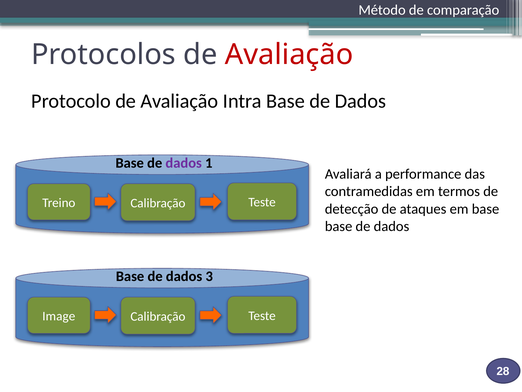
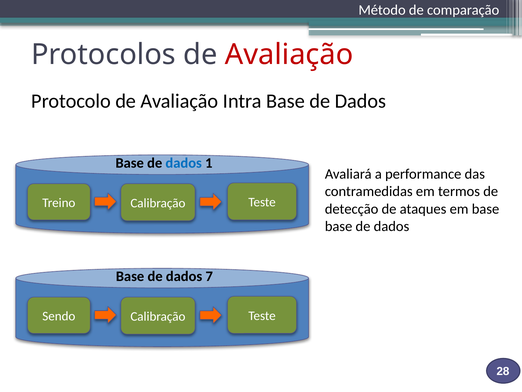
dados colour: purple -> blue (184, 163)
3: 3 -> 7 (209, 276)
Image: Image -> Sendo (59, 316)
